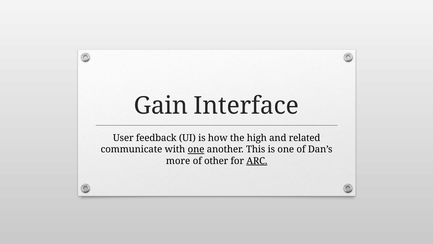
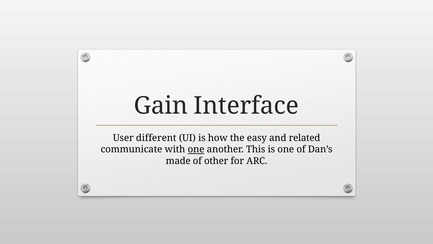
feedback: feedback -> different (156, 138)
high: high -> easy (257, 138)
more: more -> made (178, 161)
ARC underline: present -> none (257, 161)
